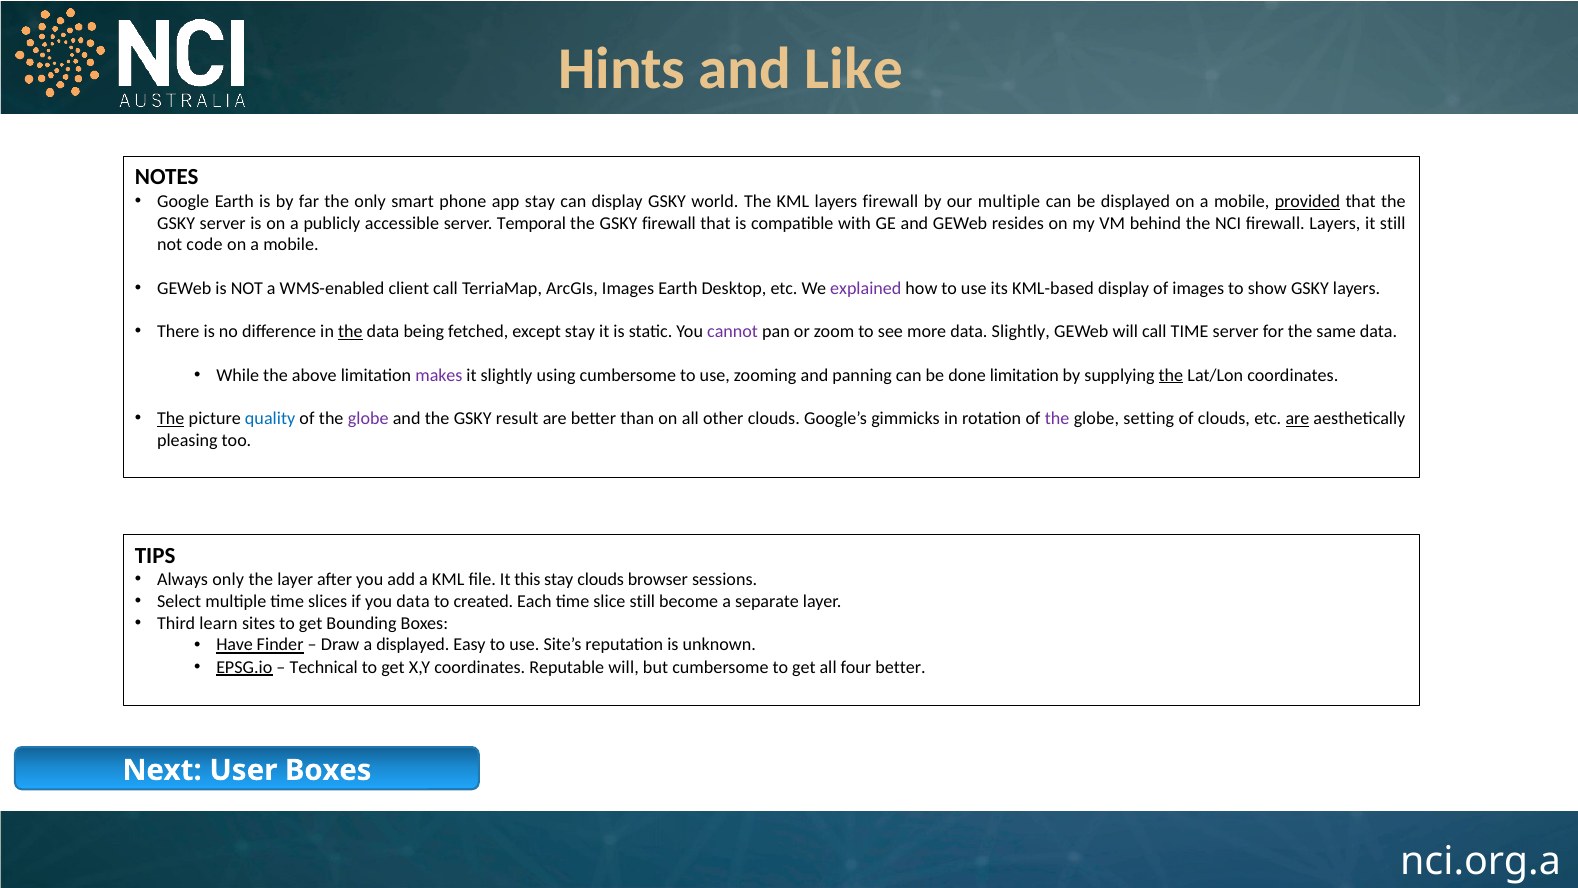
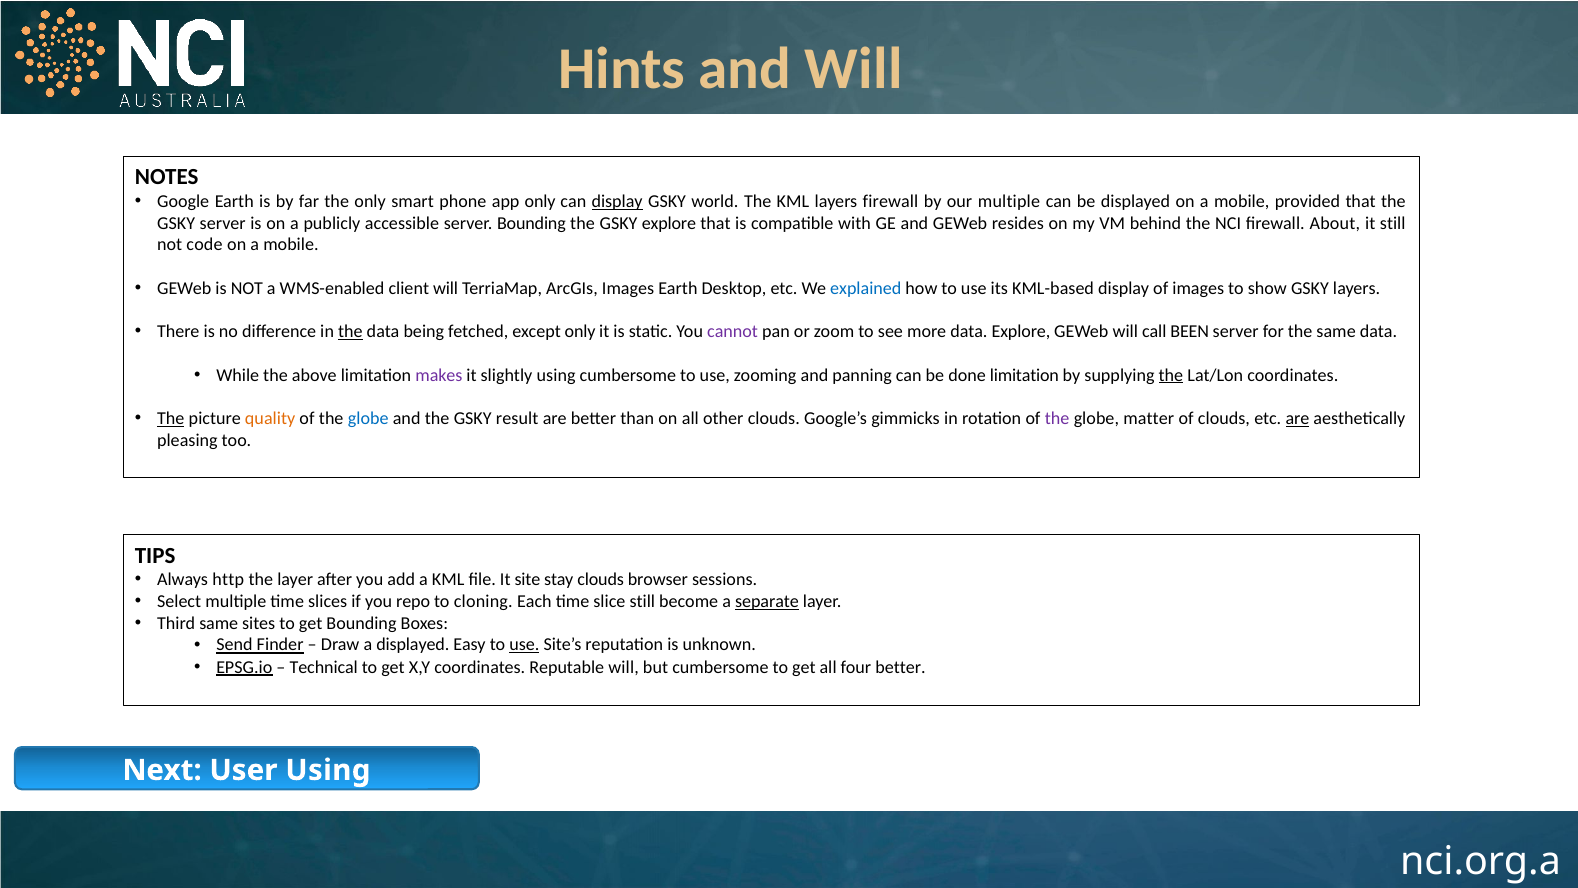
and Like: Like -> Will (854, 69)
app stay: stay -> only (540, 201)
display underline: none -> present (617, 201)
provided underline: present -> none (1307, 201)
server Temporal: Temporal -> Bounding (531, 223)
GSKY firewall: firewall -> explore (669, 223)
firewall Layers: Layers -> About (1335, 223)
client call: call -> will (446, 288)
explained colour: purple -> blue (866, 288)
except stay: stay -> only (580, 332)
data Slightly: Slightly -> Explore (1021, 332)
call TIME: TIME -> BEEN (1190, 332)
quality colour: blue -> orange (270, 418)
globe colour: purple -> blue (368, 418)
setting: setting -> matter (1149, 418)
Always only: only -> http (228, 580)
this: this -> site (527, 580)
you data: data -> repo (413, 601)
created: created -> cloning (483, 601)
separate underline: none -> present (767, 601)
Third learn: learn -> same (219, 623)
Have: Have -> Send (234, 645)
use underline: none -> present (524, 645)
User Boxes: Boxes -> Using (328, 770)
